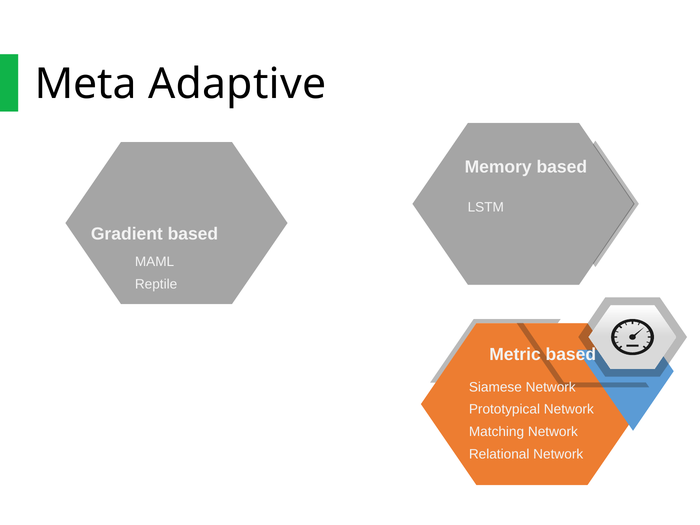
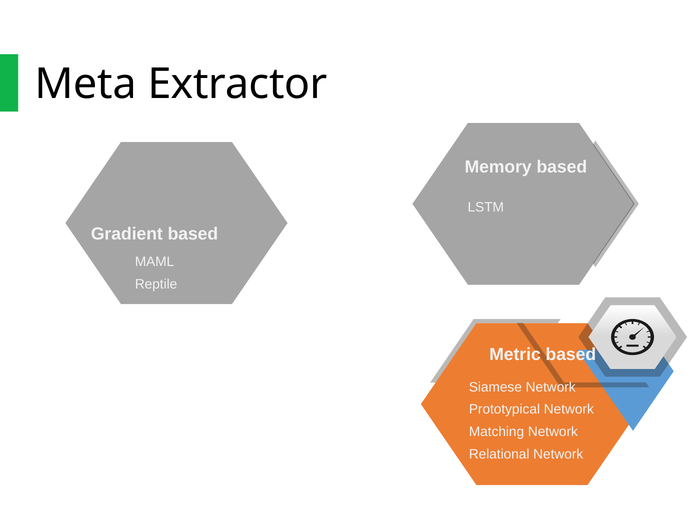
Adaptive: Adaptive -> Extractor (237, 84)
